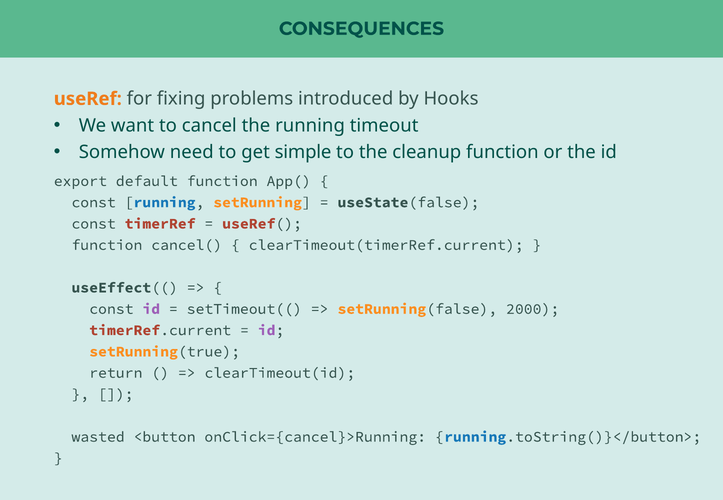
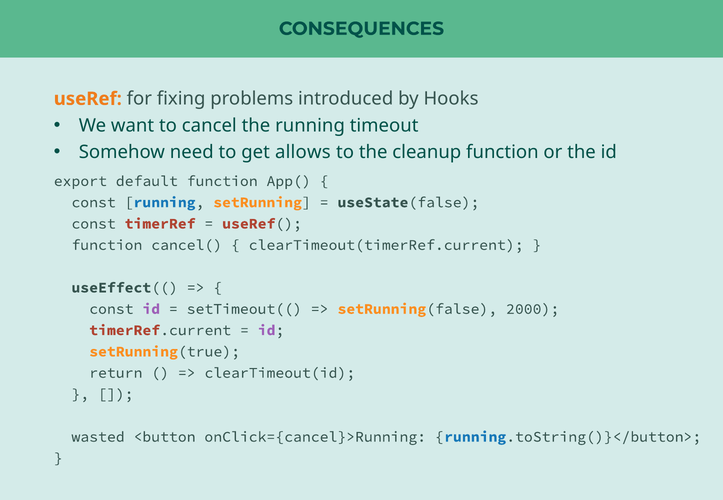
simple: simple -> allows (303, 152)
